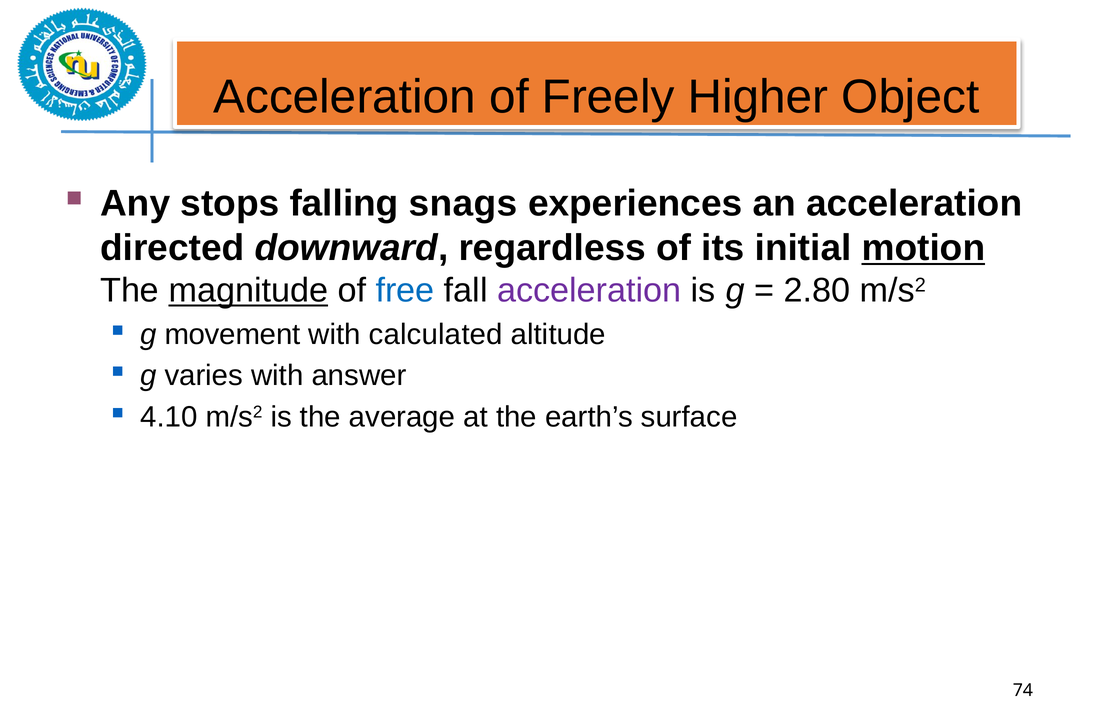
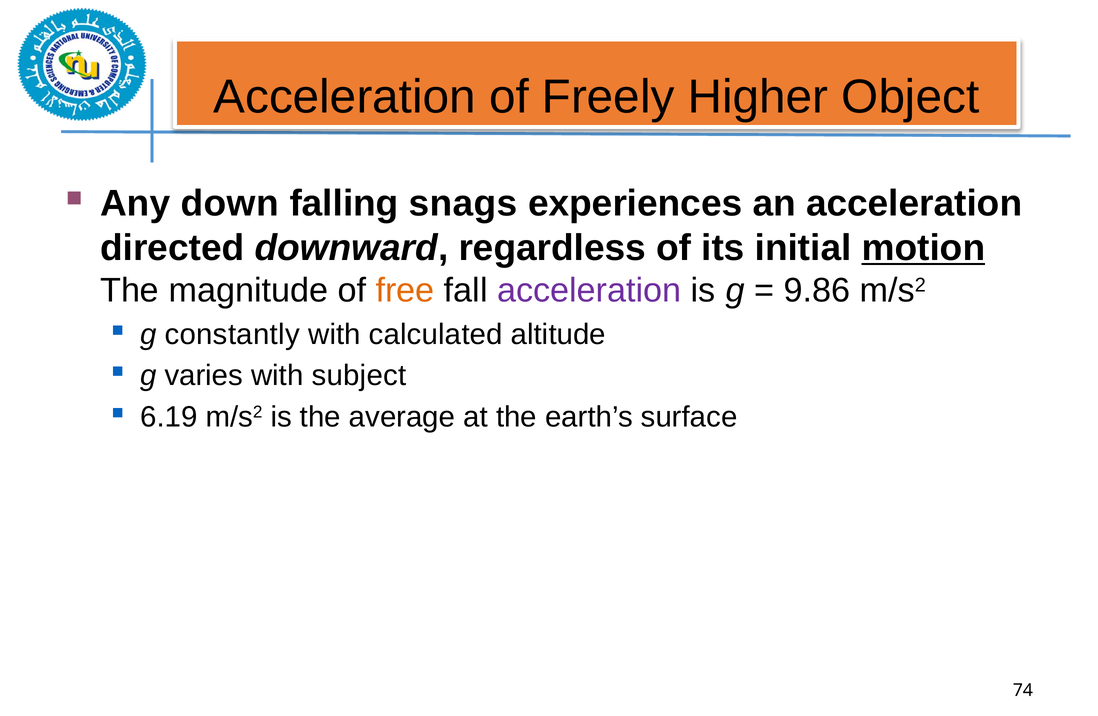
stops: stops -> down (230, 203)
magnitude underline: present -> none (248, 291)
free colour: blue -> orange (405, 291)
2.80: 2.80 -> 9.86 (817, 291)
movement: movement -> constantly (232, 334)
answer: answer -> subject (359, 376)
4.10: 4.10 -> 6.19 (169, 417)
